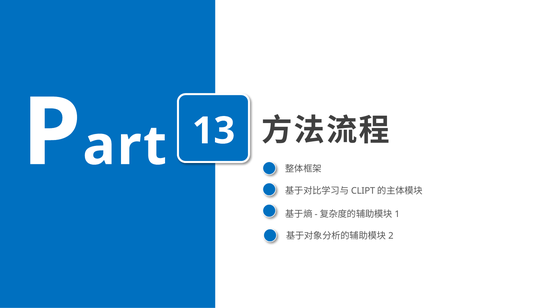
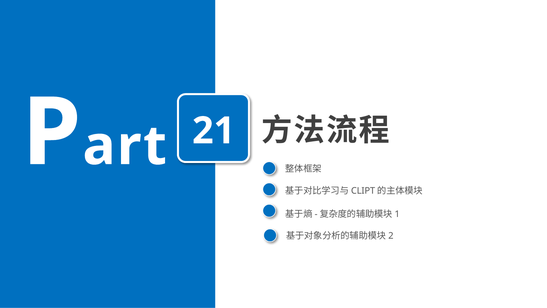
13: 13 -> 21 (214, 131)
